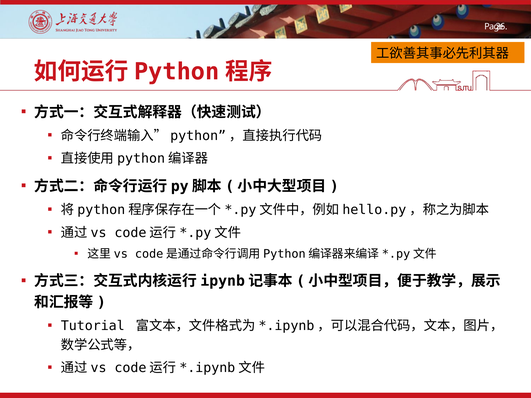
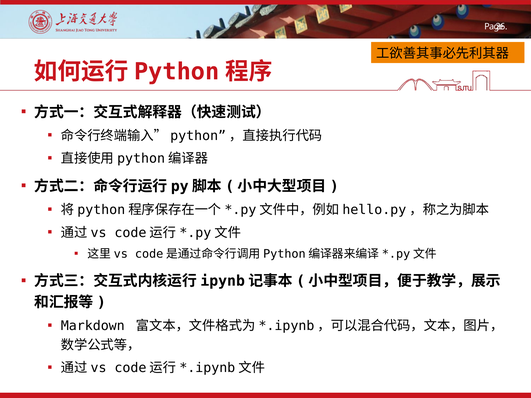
Tutorial: Tutorial -> Markdown (93, 326)
